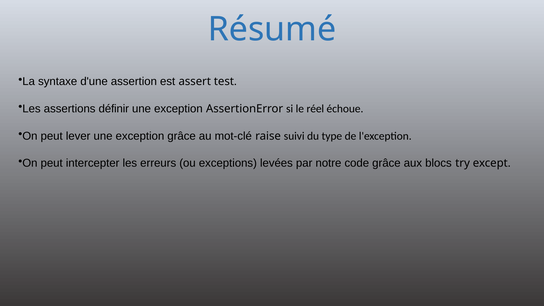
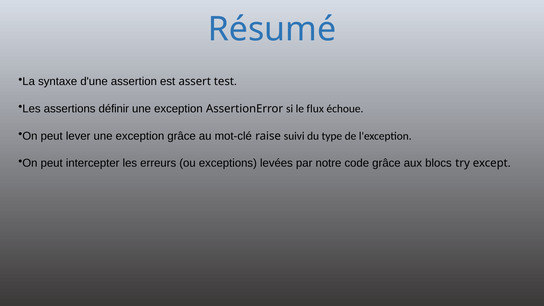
réel: réel -> flux (315, 109)
